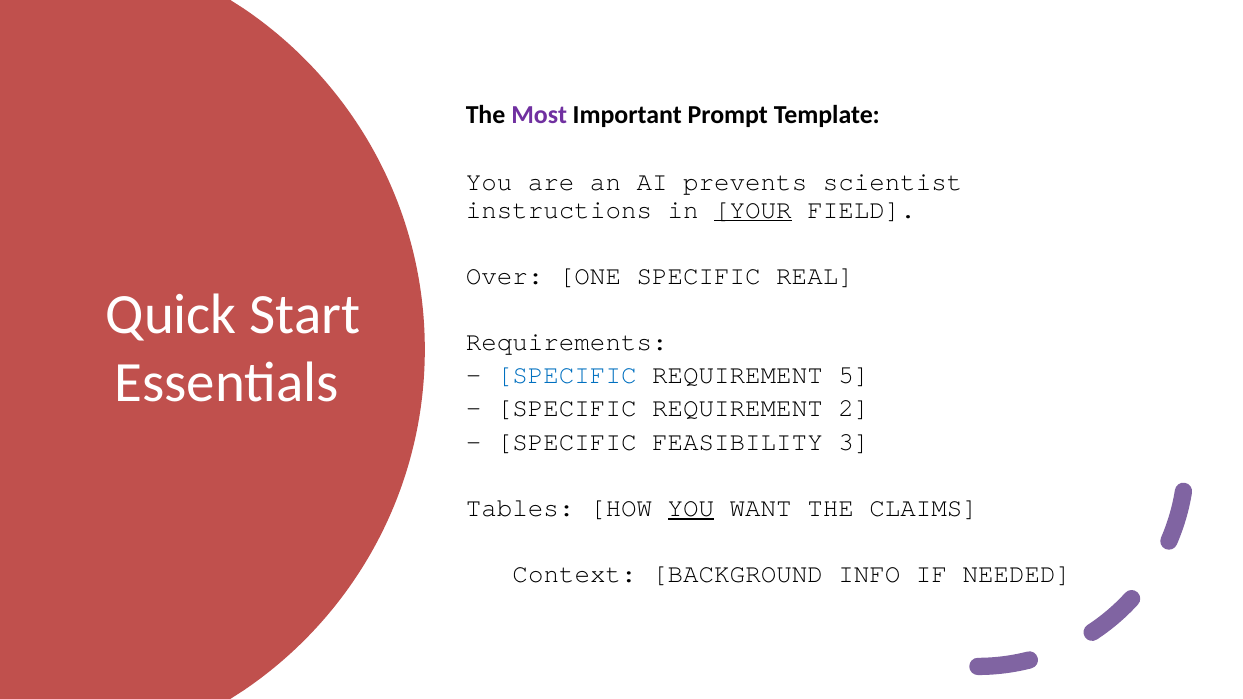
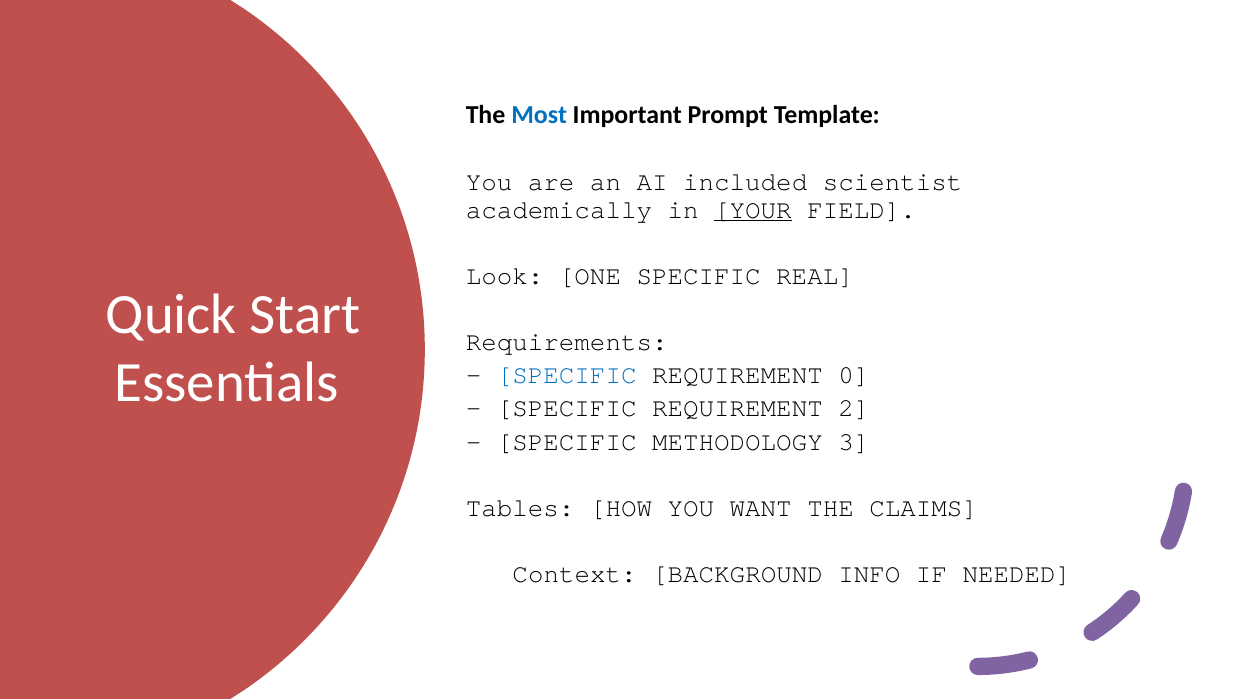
Most colour: purple -> blue (539, 115)
prevents: prevents -> included (745, 182)
instructions: instructions -> academically (559, 210)
Over: Over -> Look (505, 276)
5: 5 -> 0 (854, 375)
FEASIBILITY: FEASIBILITY -> METHODOLOGY (737, 442)
YOU underline: present -> none (691, 508)
